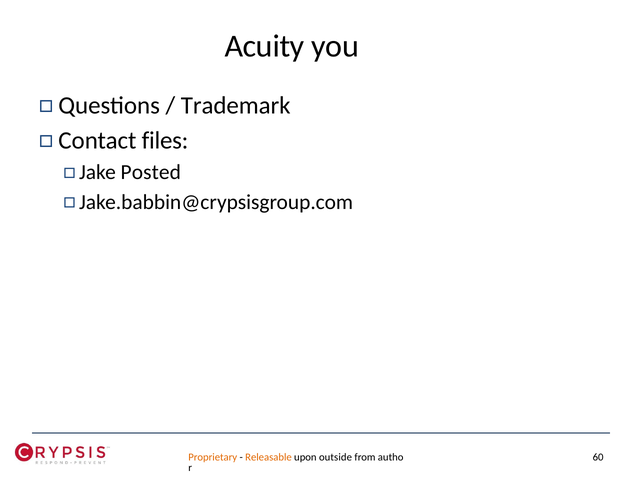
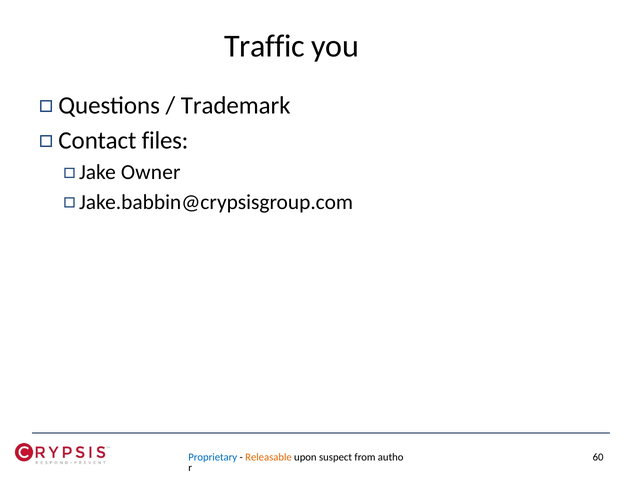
Acuity: Acuity -> Traffic (265, 46)
Posted: Posted -> Owner (151, 172)
Proprietary colour: orange -> blue (213, 457)
outside: outside -> suspect (336, 457)
